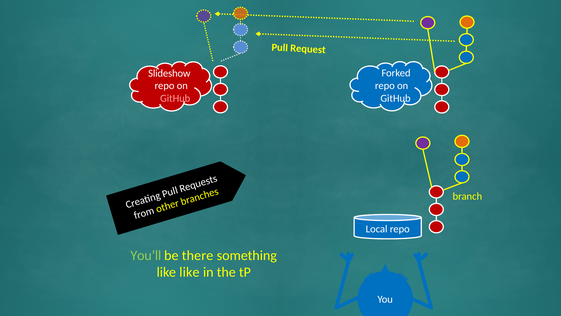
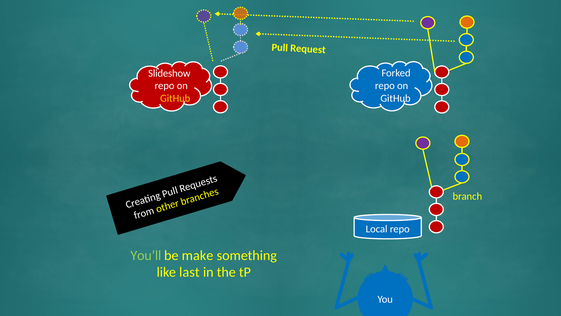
GitHub colour: pink -> yellow (175, 98)
there: there -> make (198, 255)
like like: like -> last (189, 272)
